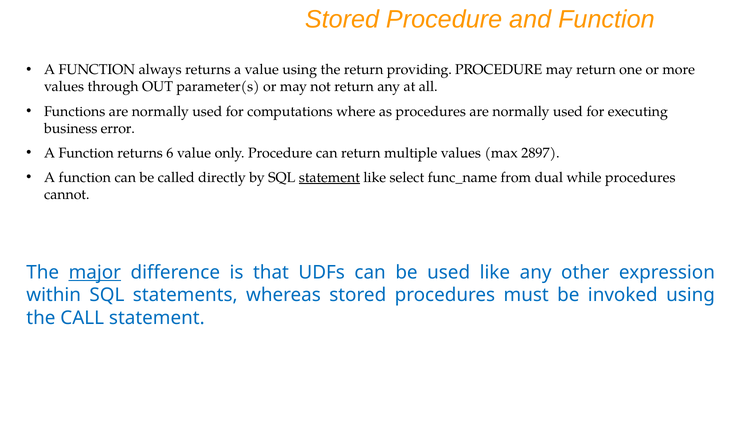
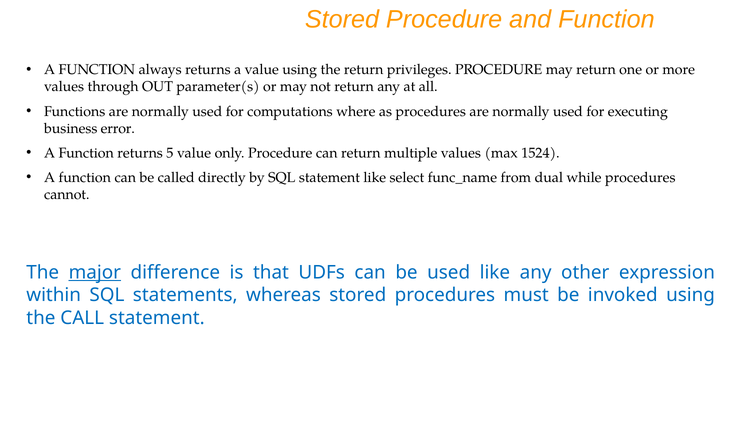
providing: providing -> privileges (419, 70)
6: 6 -> 5 (170, 153)
2897: 2897 -> 1524 (540, 153)
statement underline: present -> none (329, 177)
